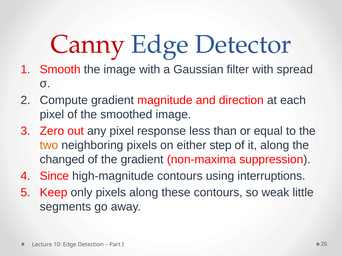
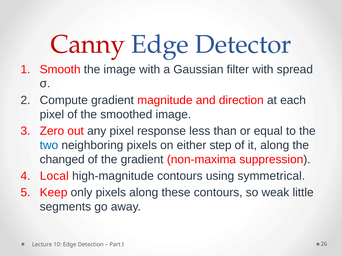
two colour: orange -> blue (49, 145)
Since: Since -> Local (54, 176)
interruptions: interruptions -> symmetrical (271, 176)
